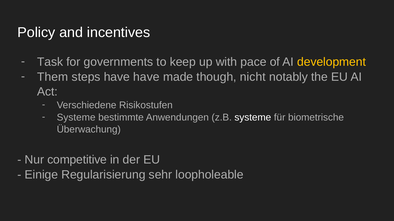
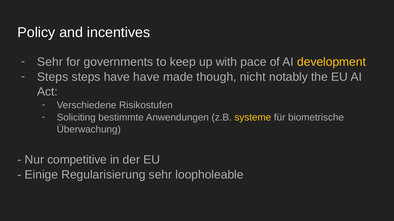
Task: Task -> Sehr (50, 62)
Them: Them -> Steps (53, 77)
Systeme: Systeme -> Soliciting (76, 118)
systeme colour: white -> yellow (253, 118)
